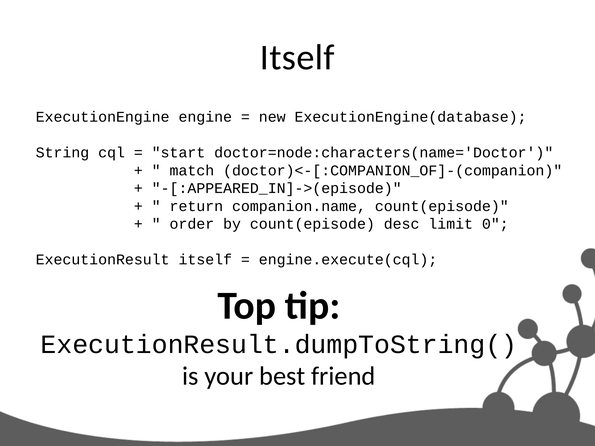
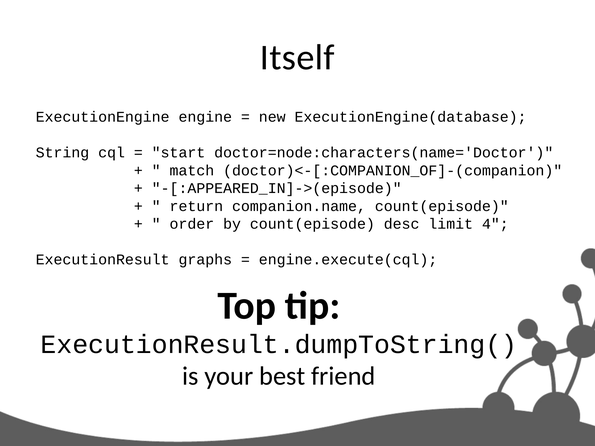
0: 0 -> 4 (495, 224)
ExecutionResult itself: itself -> graphs (205, 260)
